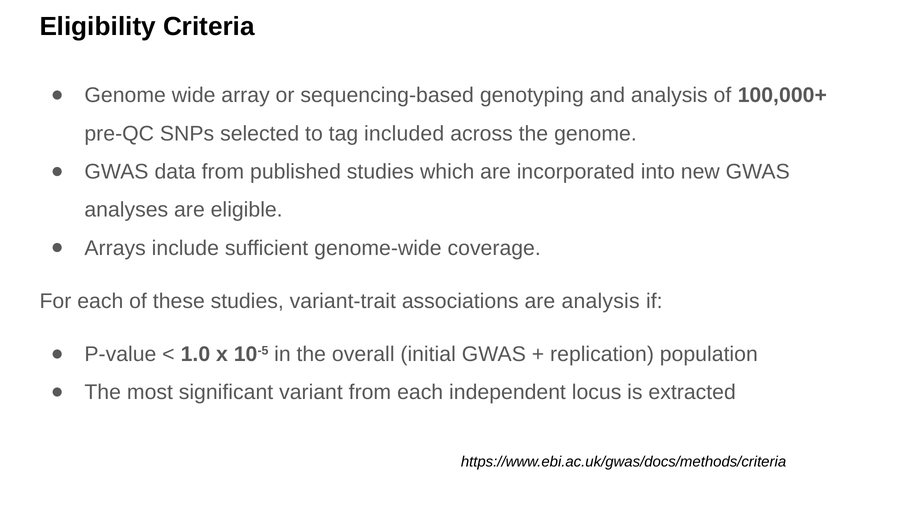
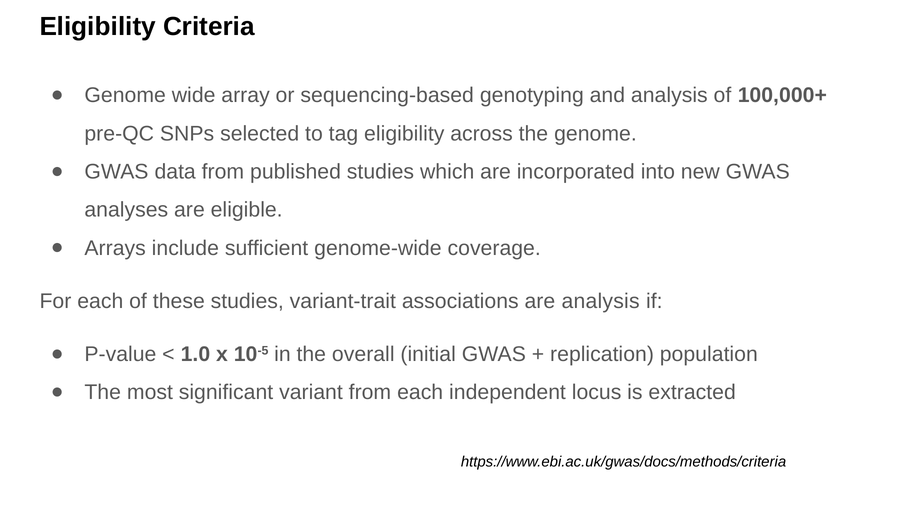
tag included: included -> eligibility (404, 134)
